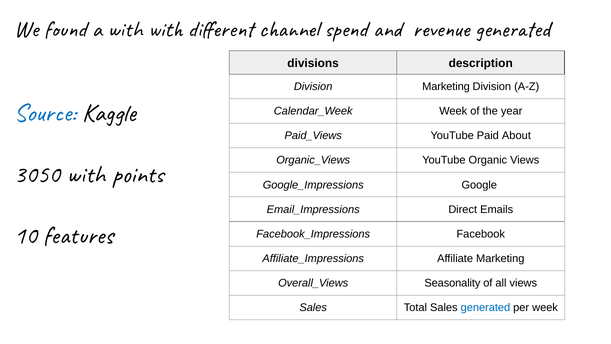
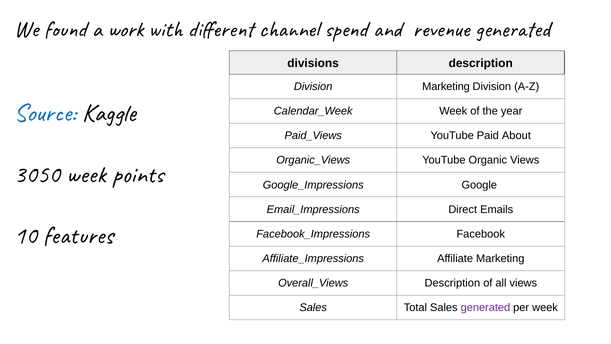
a with: with -> work (125, 29)
3050 with: with -> week (86, 174)
Seasonality: Seasonality -> Description (452, 283)
generated colour: blue -> purple (485, 307)
